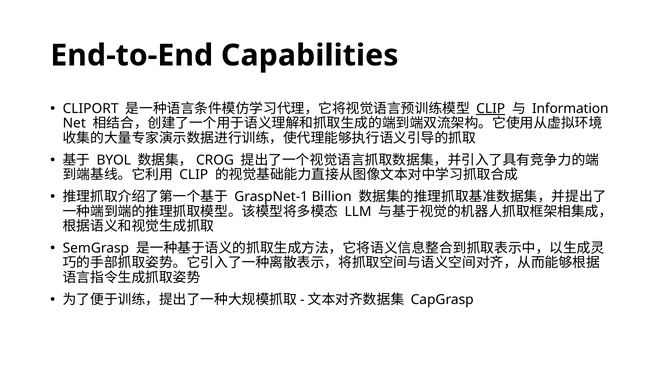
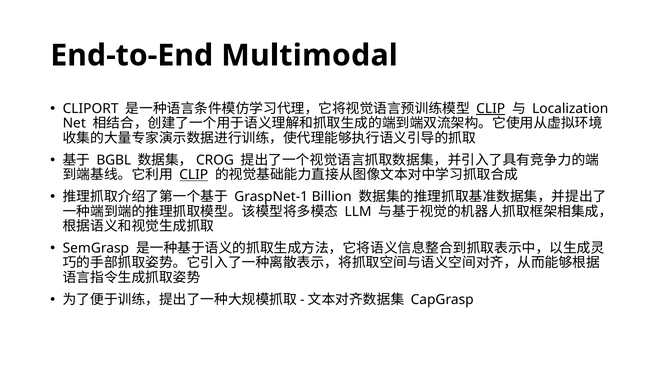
Capabilities: Capabilities -> Multimodal (310, 55)
Information: Information -> Localization (570, 109)
BYOL: BYOL -> BGBL (114, 160)
CLIP underline: none -> present (194, 175)
